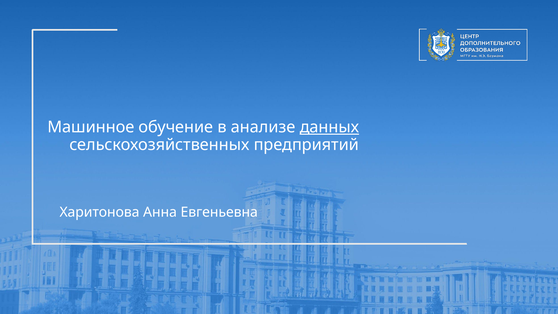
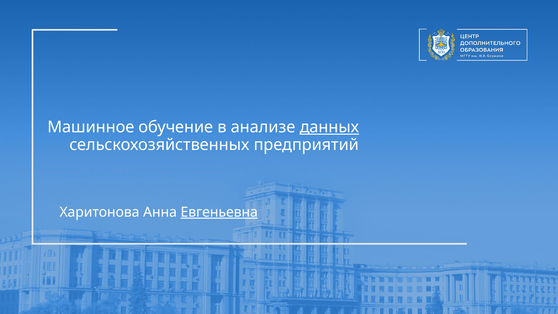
Евгеньевна underline: none -> present (219, 212)
